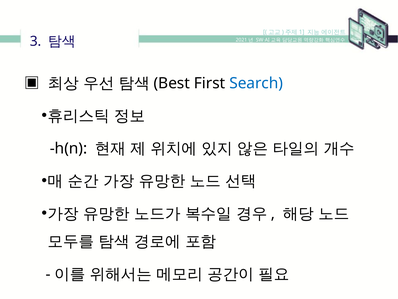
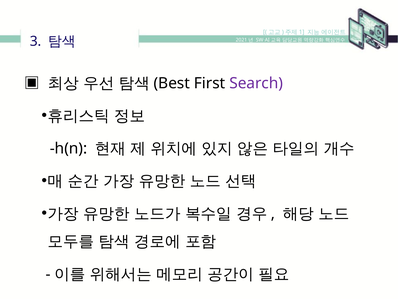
Search colour: blue -> purple (256, 83)
